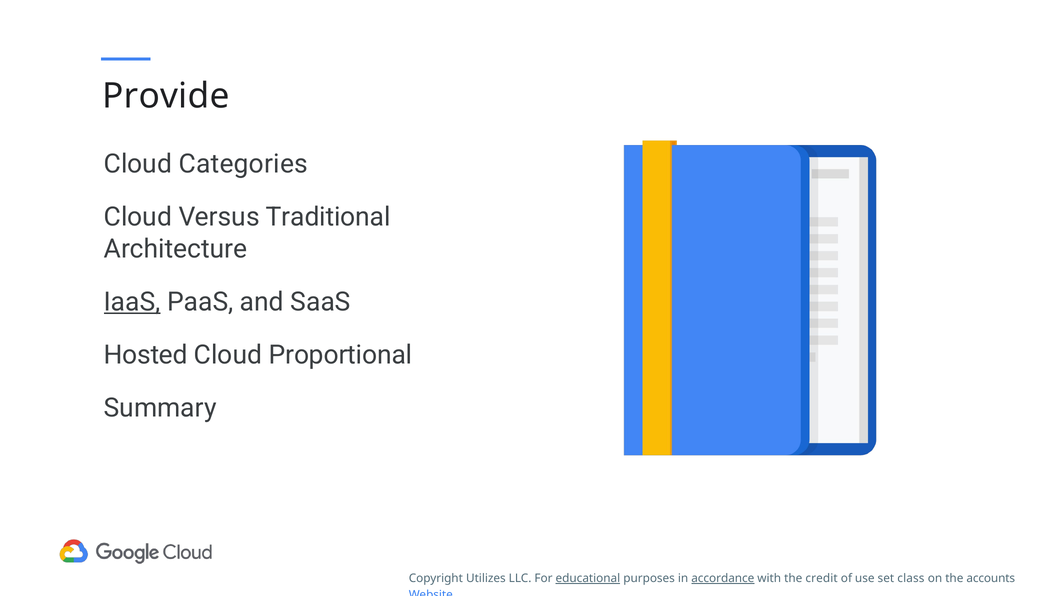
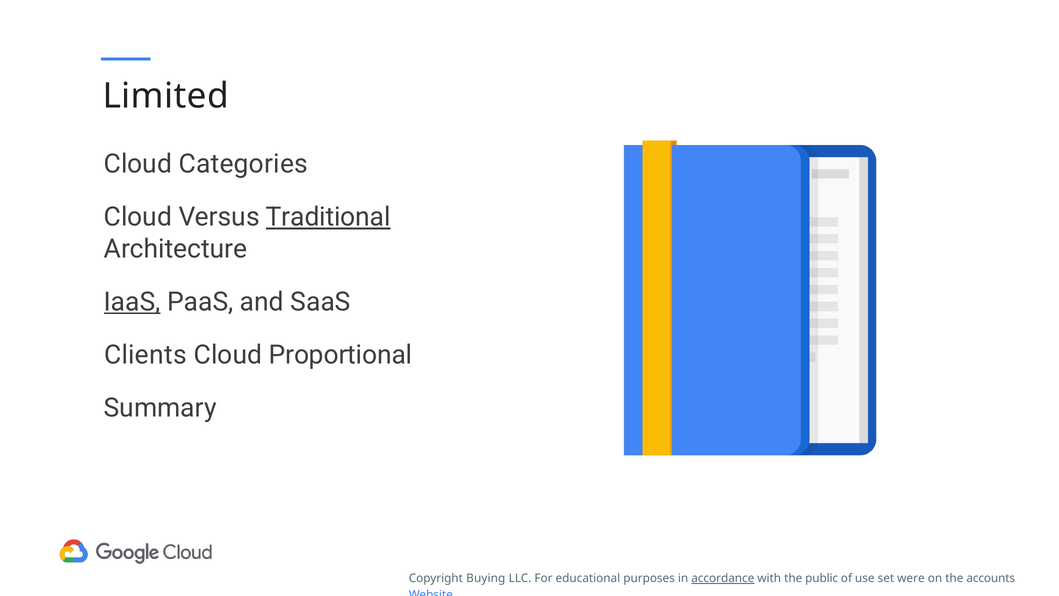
Provide: Provide -> Limited (166, 96)
Traditional underline: none -> present (328, 217)
Hosted: Hosted -> Clients (145, 355)
Utilizes: Utilizes -> Buying (486, 578)
educational underline: present -> none (588, 578)
credit: credit -> public (822, 578)
class: class -> were (911, 578)
